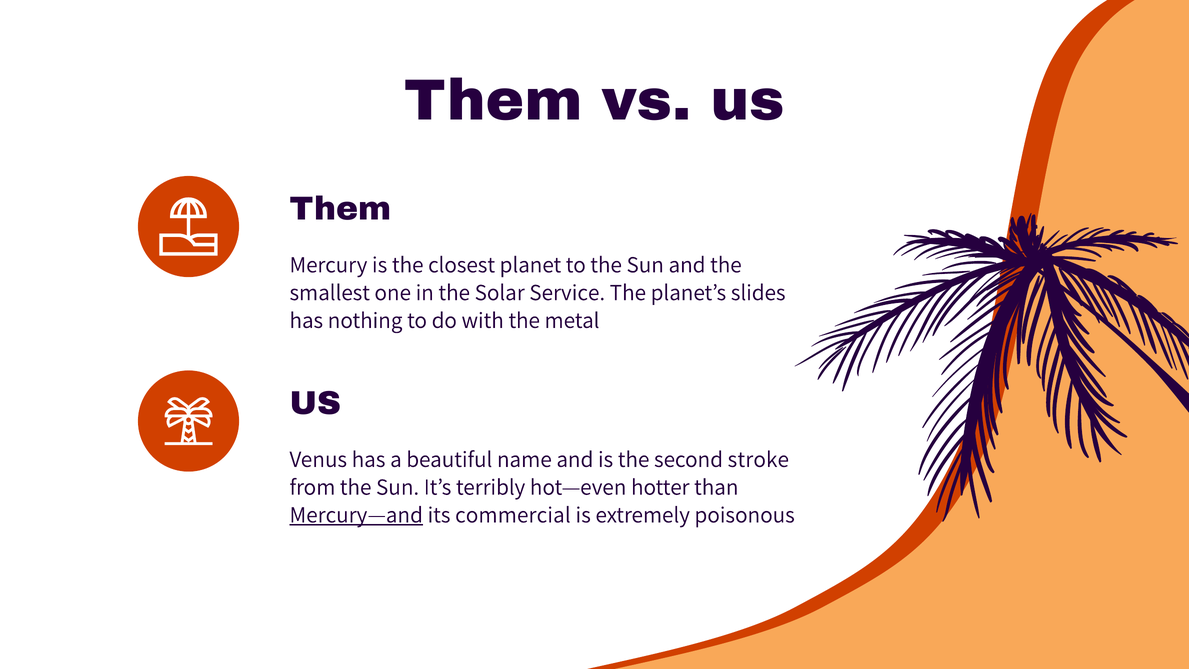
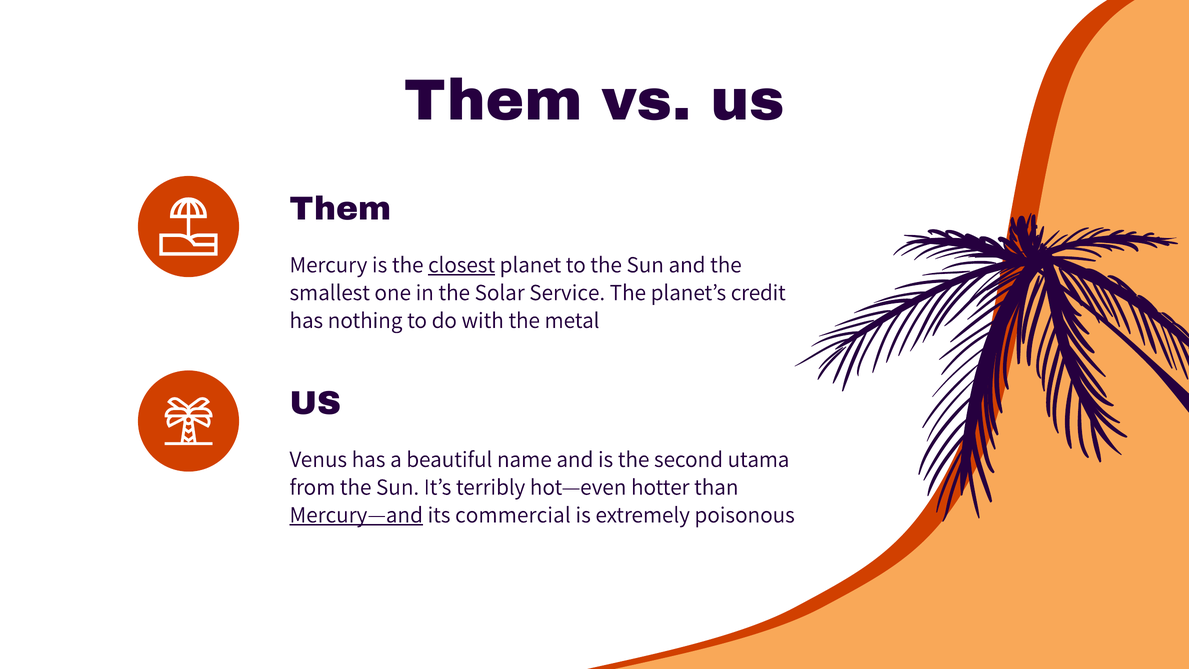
closest underline: none -> present (462, 265)
slides: slides -> credit (758, 292)
stroke: stroke -> utama (758, 459)
